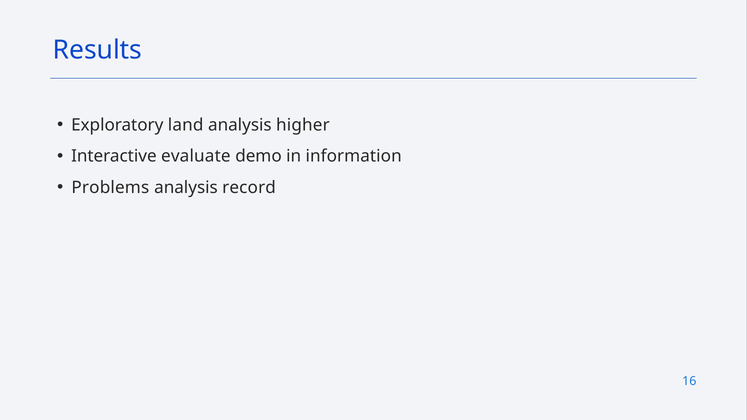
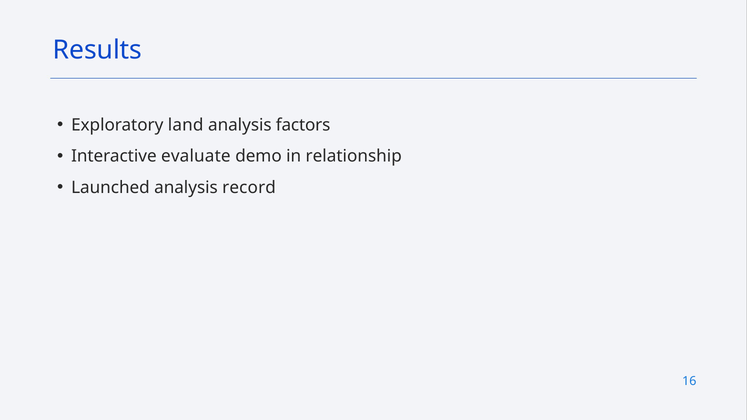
higher: higher -> factors (303, 125)
information: information -> relationship (354, 156)
Problems: Problems -> Launched (110, 188)
